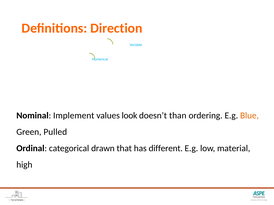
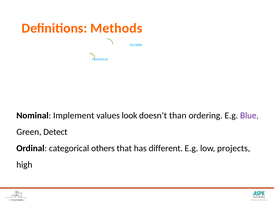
Direction: Direction -> Methods (116, 28)
Blue colour: orange -> purple (249, 116)
Pulled: Pulled -> Detect (55, 132)
drawn: drawn -> others (103, 149)
material: material -> projects (234, 149)
